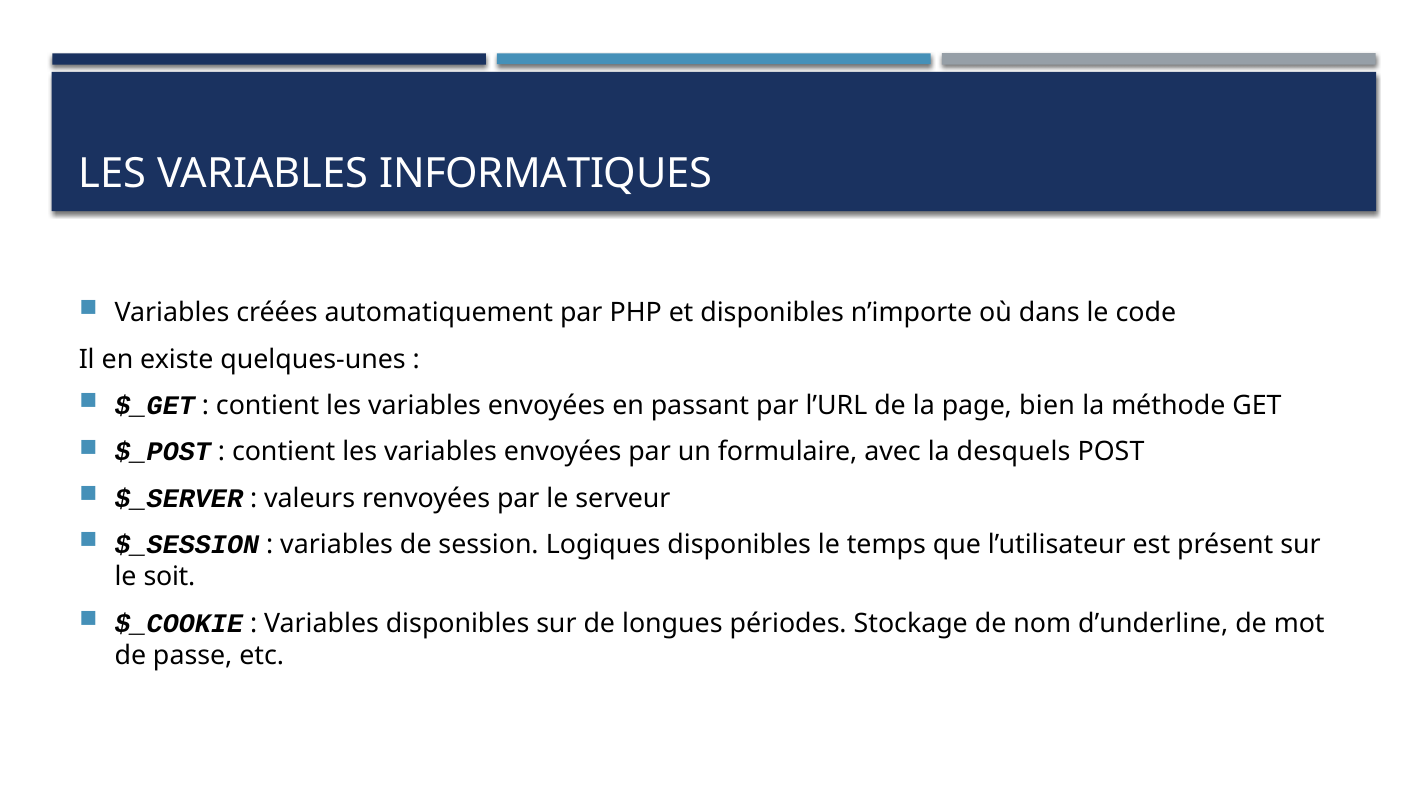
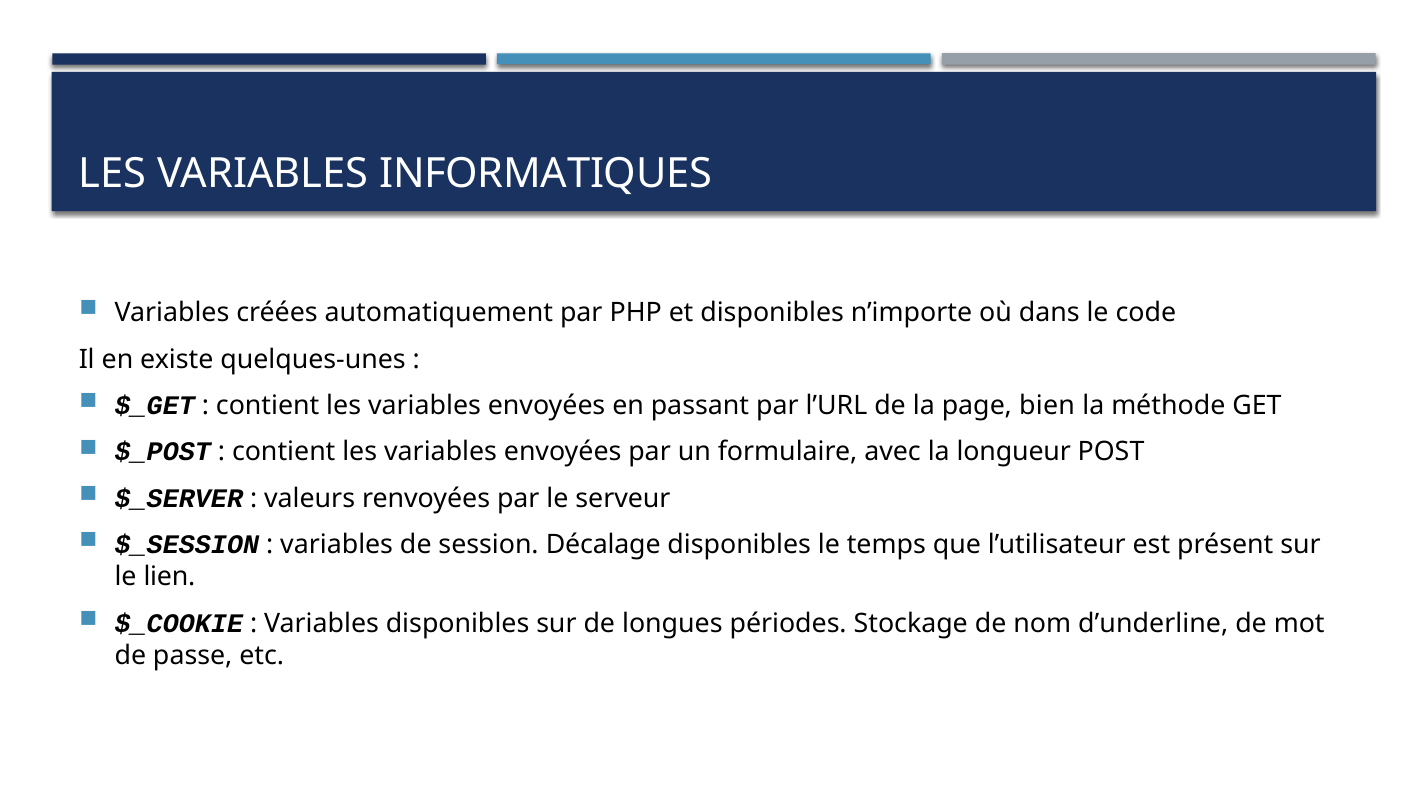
desquels: desquels -> longueur (1014, 452)
Logiques: Logiques -> Décalage (603, 545)
soit: soit -> lien (169, 577)
